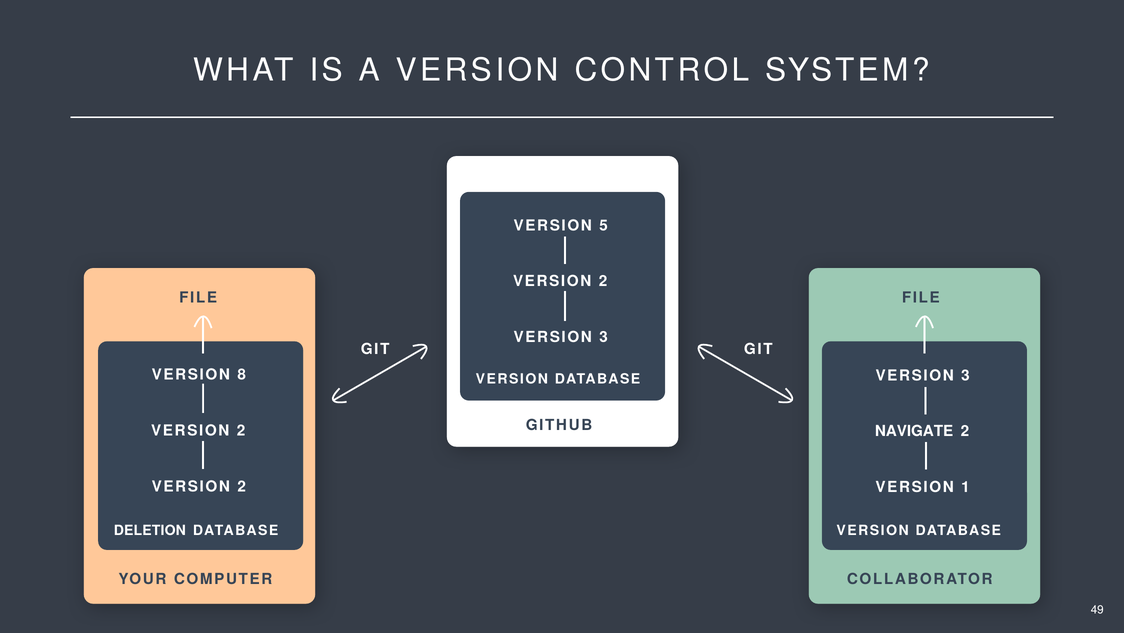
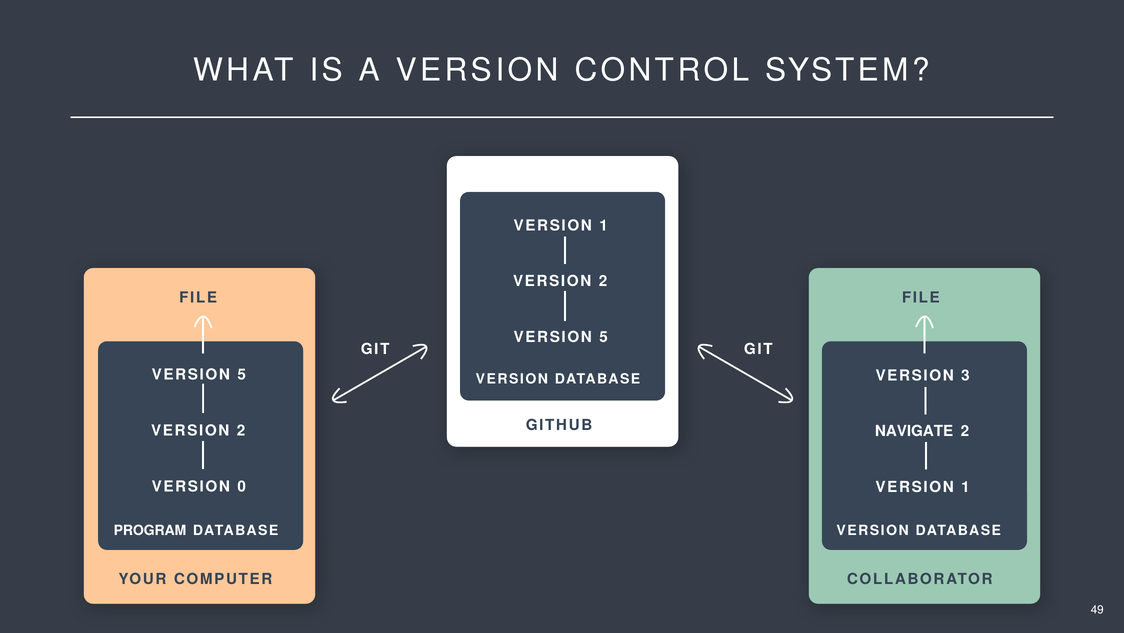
5: 5 -> 1 (604, 225)
3: 3 -> 5 (604, 337)
8: 8 -> 5 (242, 375)
2: 2 -> 0 (242, 486)
DELETION: DELETION -> PROGRAM (150, 530)
